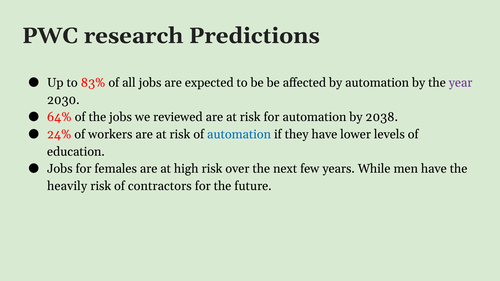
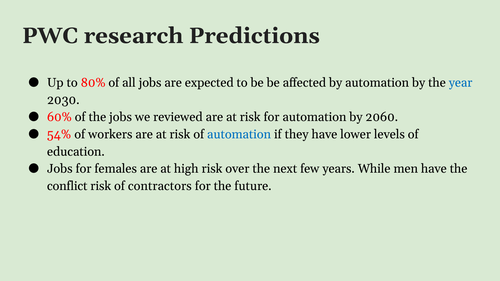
83%: 83% -> 80% (93, 83)
year colour: purple -> blue (461, 83)
64%: 64% -> 60% (59, 117)
2038: 2038 -> 2060 (382, 117)
24%: 24% -> 54% (59, 135)
heavily: heavily -> conflict (67, 186)
